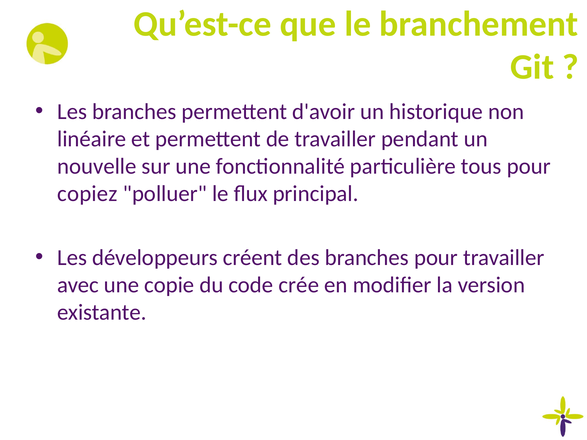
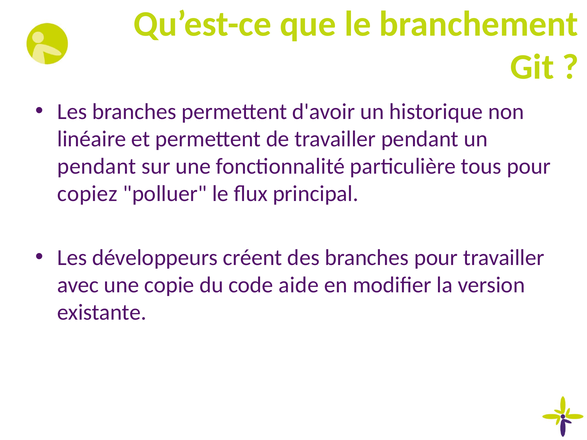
nouvelle: nouvelle -> pendant (97, 166)
crée: crée -> aide (299, 285)
